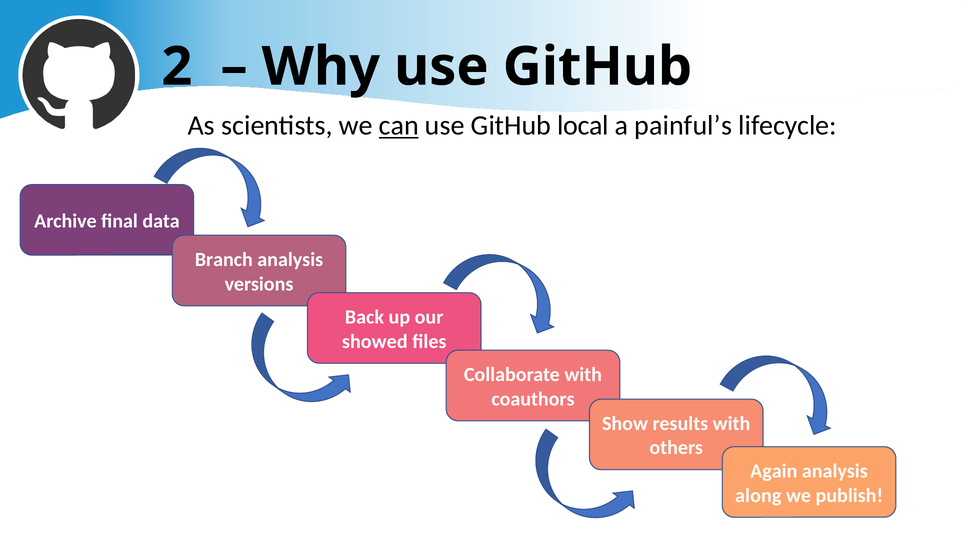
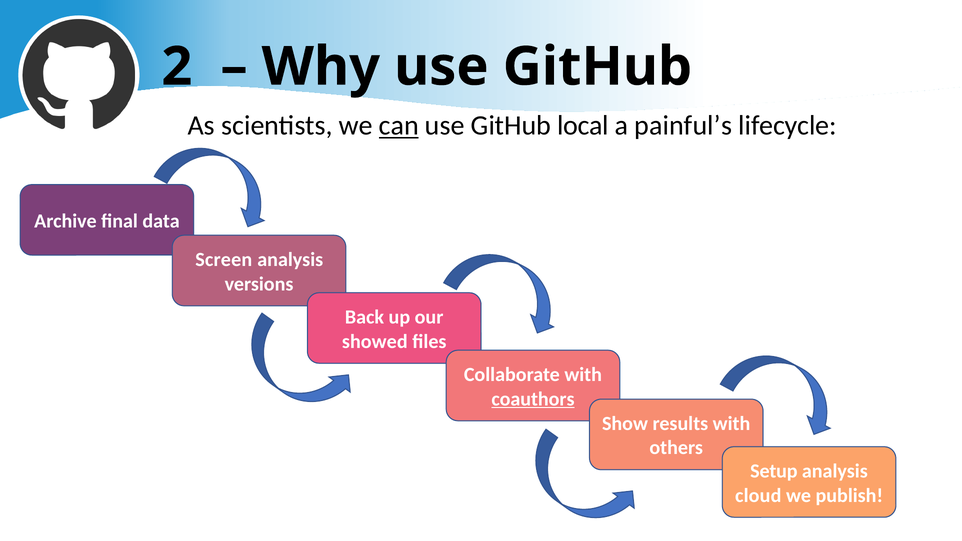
Branch: Branch -> Screen (224, 260)
coauthors underline: none -> present (533, 399)
Again: Again -> Setup (774, 471)
along: along -> cloud (758, 496)
